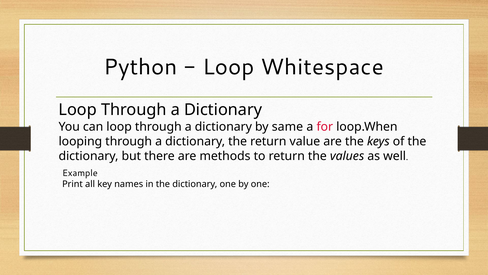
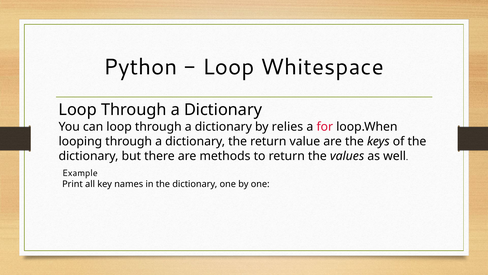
same: same -> relies (287, 126)
